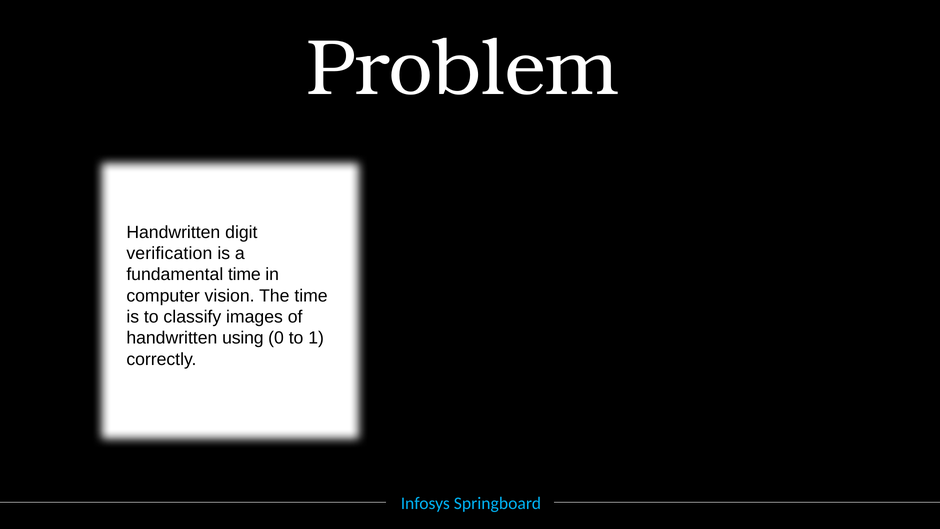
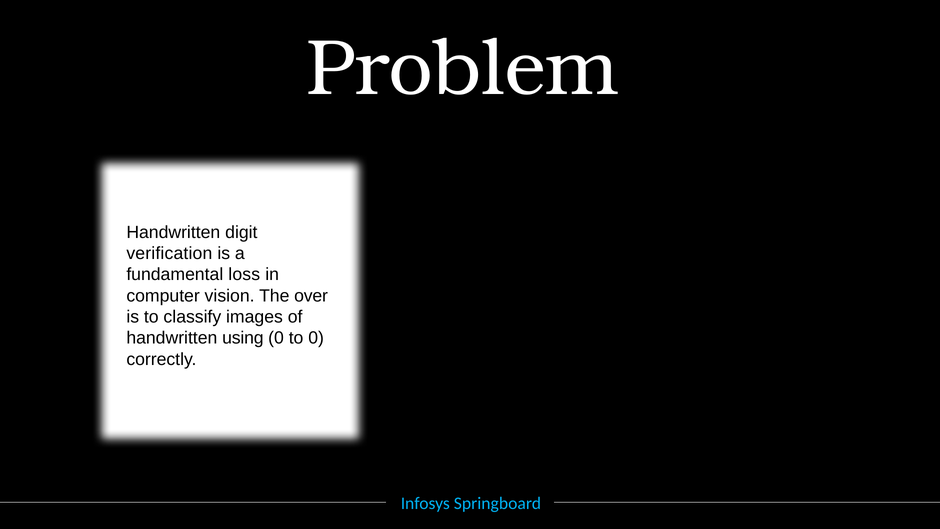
fundamental time: time -> loss (244, 275)
The time: time -> over (311, 296)
to 1: 1 -> 0 (316, 338)
